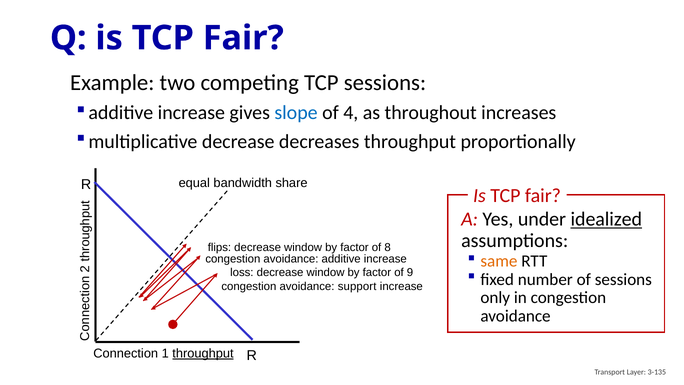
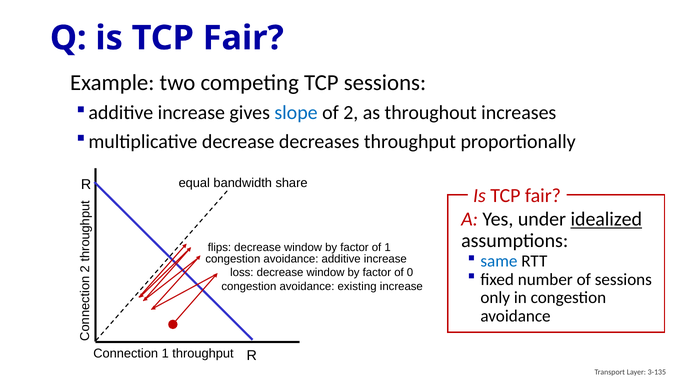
of 4: 4 -> 2 (351, 113)
of 8: 8 -> 1 (388, 247)
same colour: orange -> blue (499, 261)
9: 9 -> 0 (410, 272)
support: support -> existing (357, 286)
throughput underline: present -> none (203, 353)
